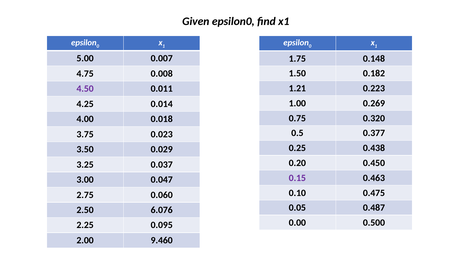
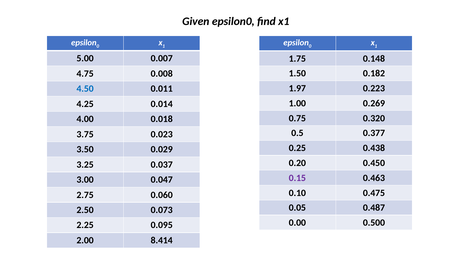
1.21: 1.21 -> 1.97 (297, 88)
4.50 colour: purple -> blue (85, 89)
6.076: 6.076 -> 0.073 (162, 210)
9.460: 9.460 -> 8.414 (162, 240)
